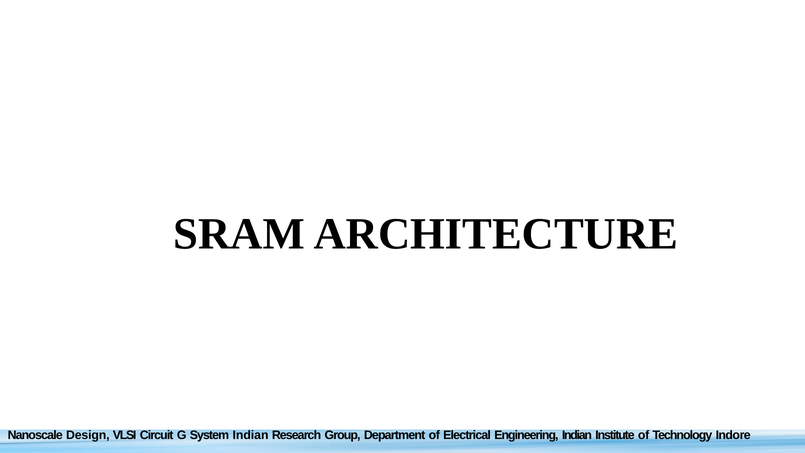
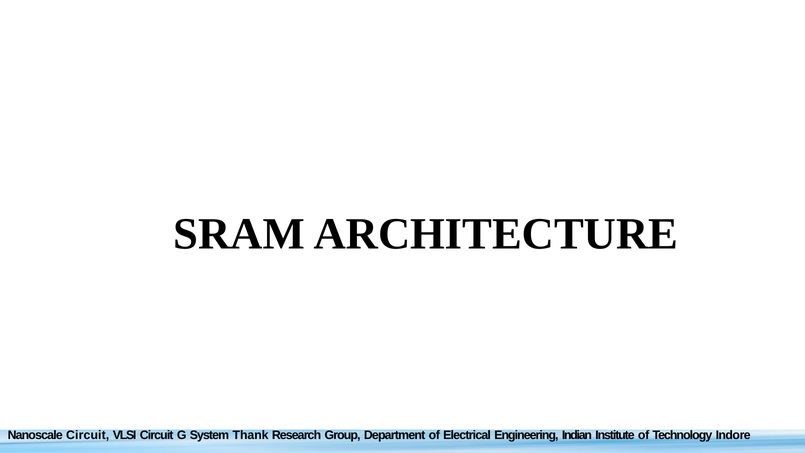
Nanoscale Design: Design -> Circuit (88, 435)
System Indian: Indian -> Thank (251, 435)
